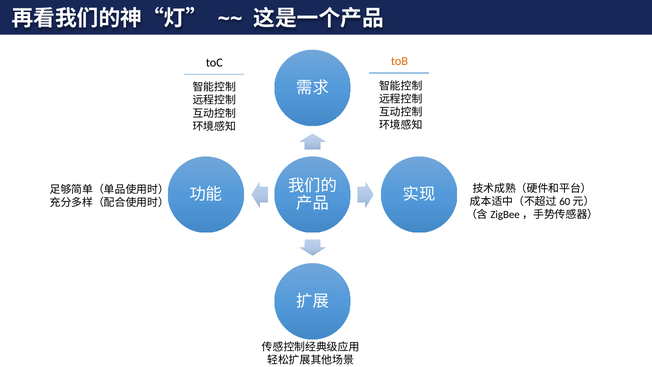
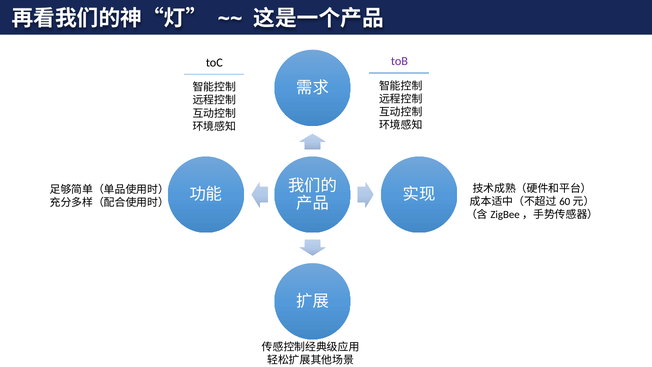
toB colour: orange -> purple (399, 61)
